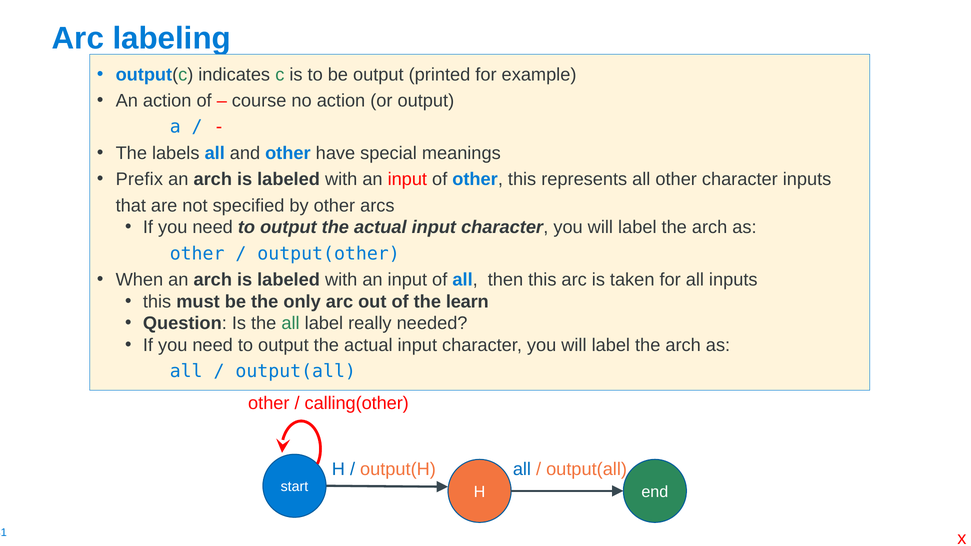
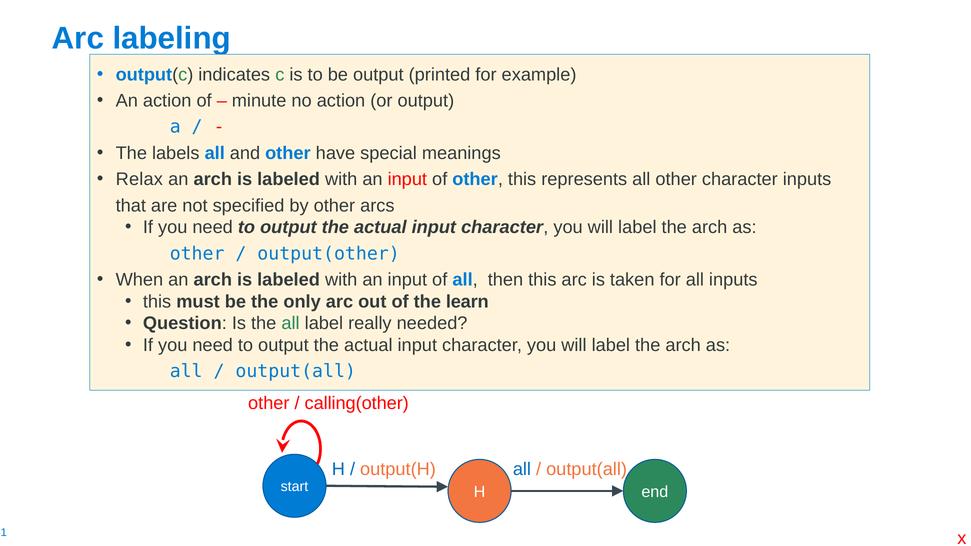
course: course -> minute (259, 101)
Prefix: Prefix -> Relax (139, 179)
